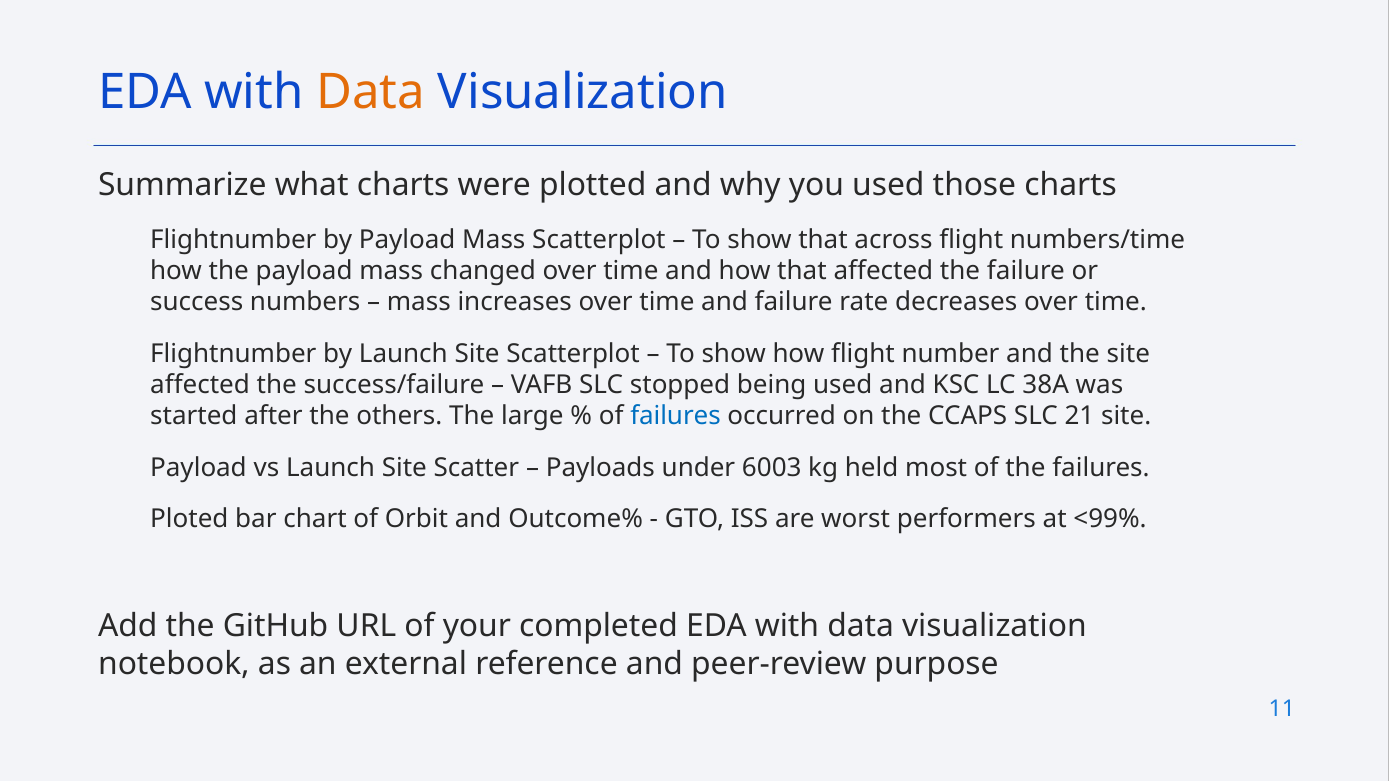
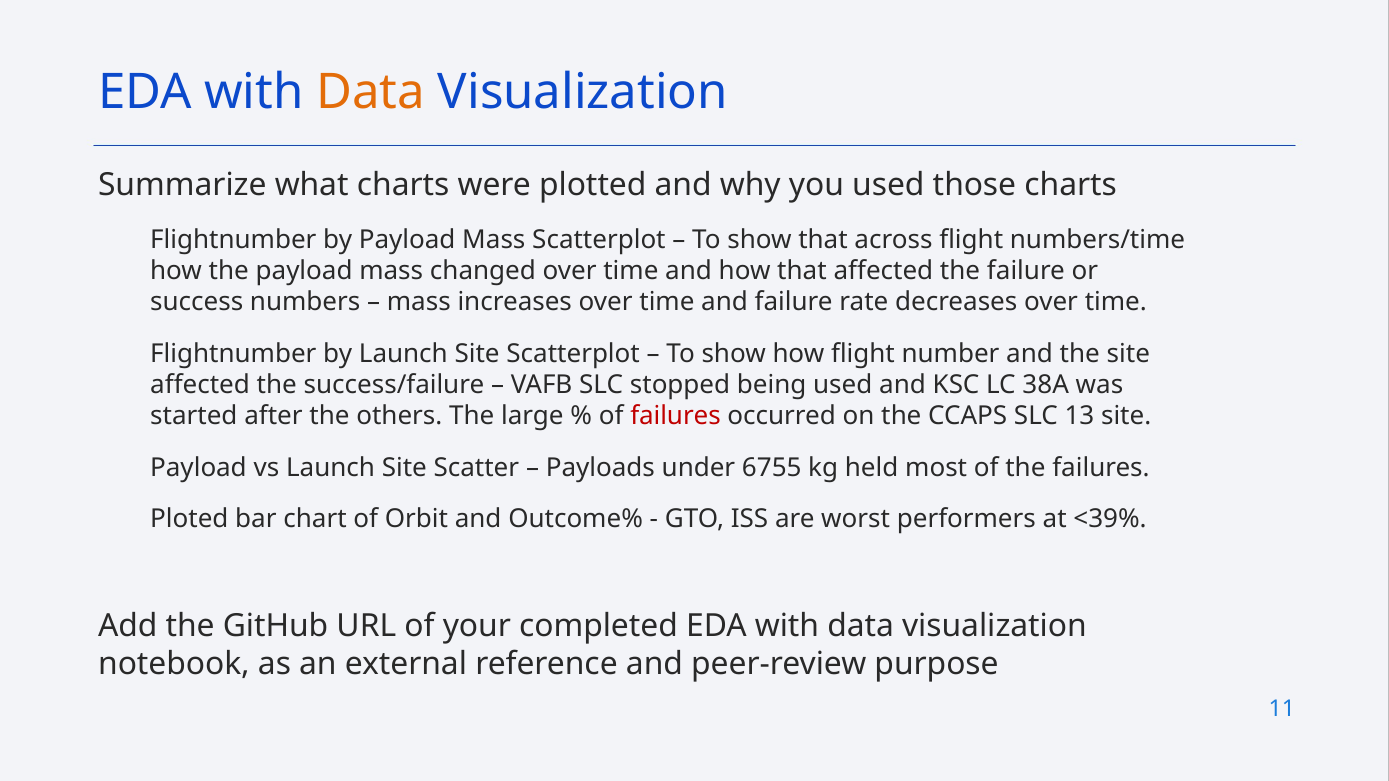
failures colour: blue -> red (676, 416)
21: 21 -> 13 (1079, 416)
6003: 6003 -> 6755 (772, 468)
<99%: <99% -> <39% (1110, 519)
